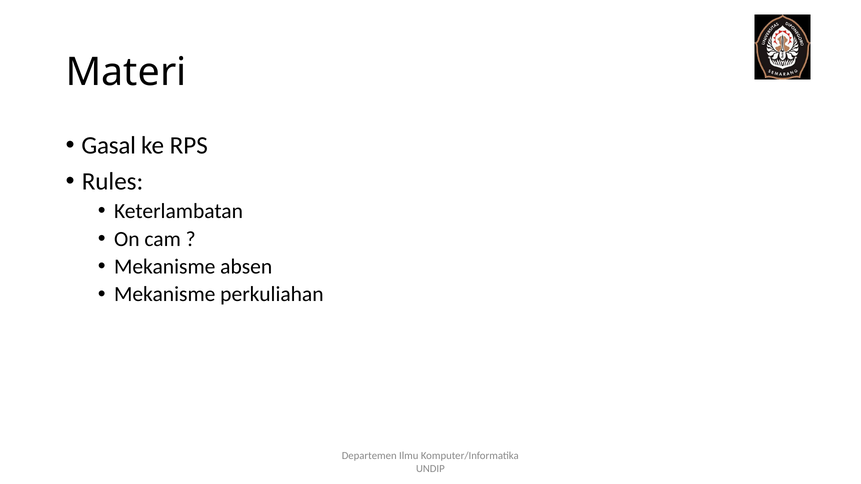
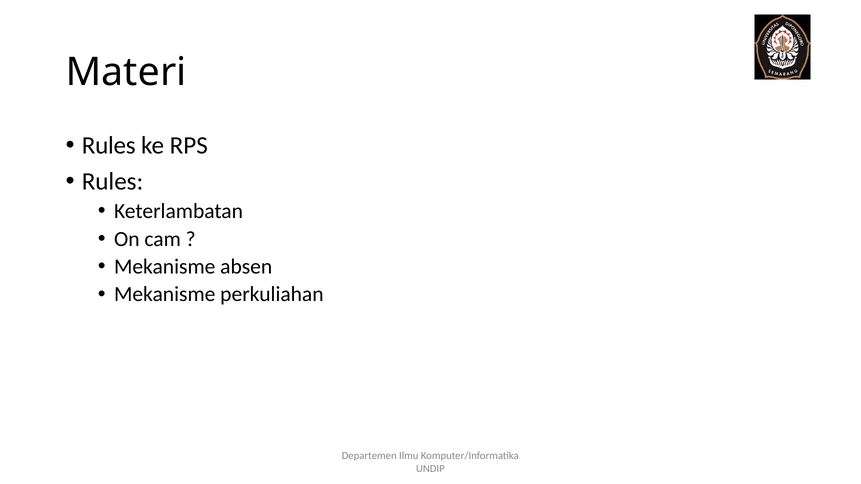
Gasal: Gasal -> Rules (109, 146)
